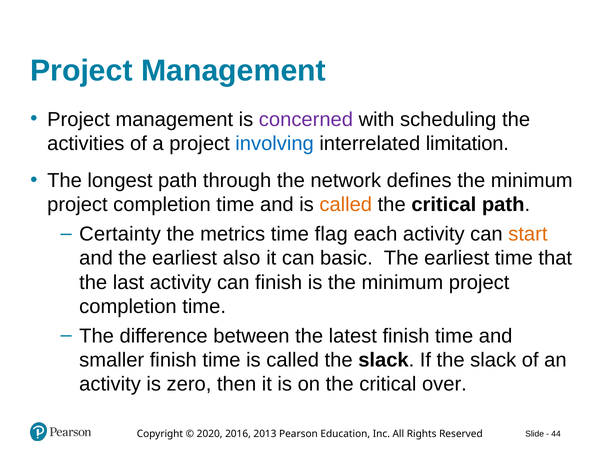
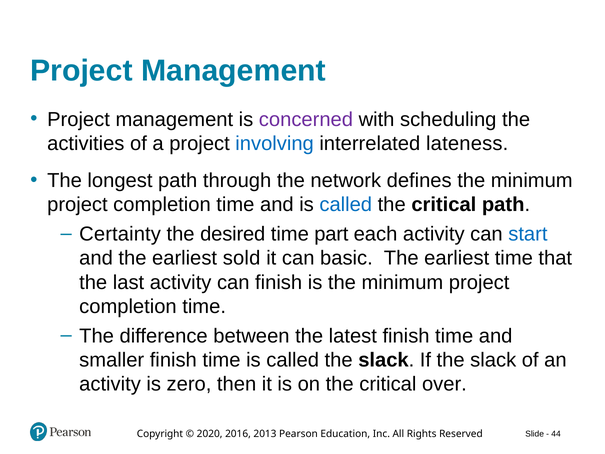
limitation: limitation -> lateness (467, 144)
called colour: orange -> blue (346, 205)
metrics: metrics -> desired (233, 234)
flag: flag -> part (331, 234)
start colour: orange -> blue (528, 234)
also: also -> sold (242, 258)
